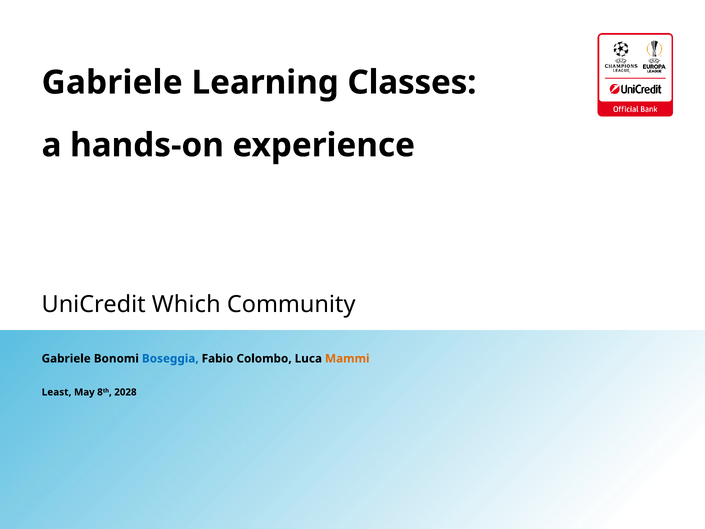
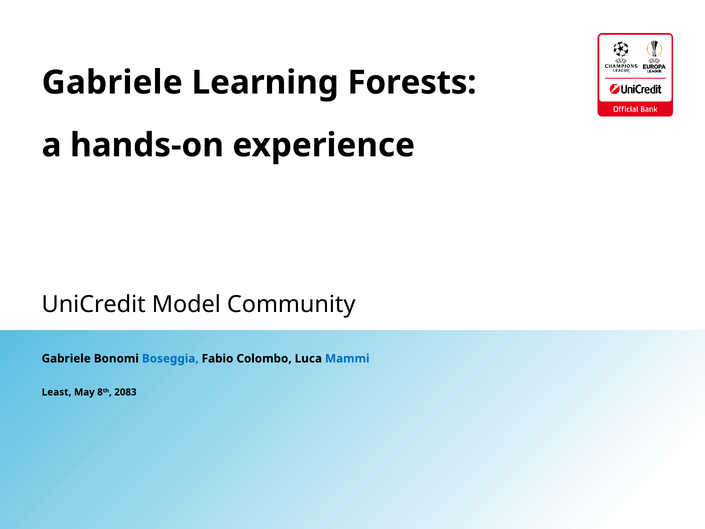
Classes: Classes -> Forests (412, 83)
Which: Which -> Model (186, 304)
Mammi colour: orange -> blue (347, 358)
2028: 2028 -> 2083 (125, 392)
